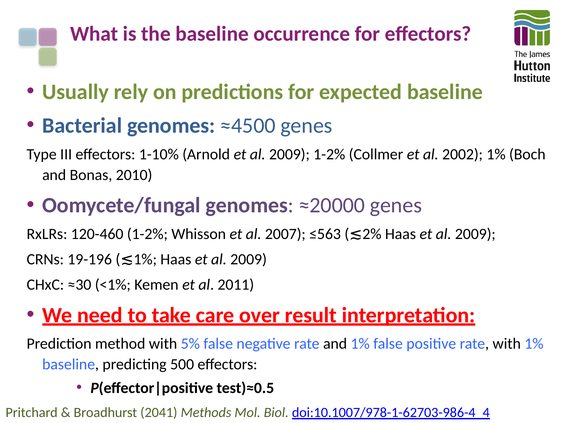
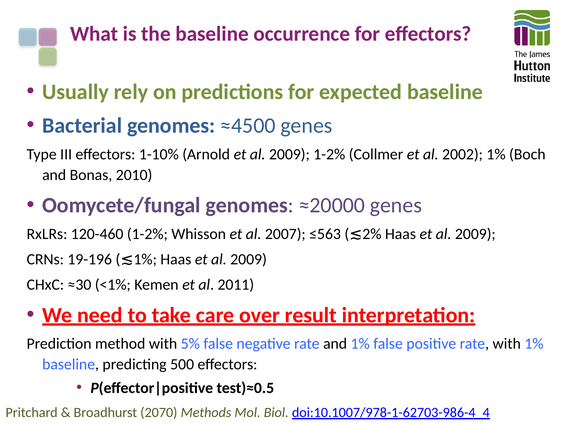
2041: 2041 -> 2070 (159, 412)
